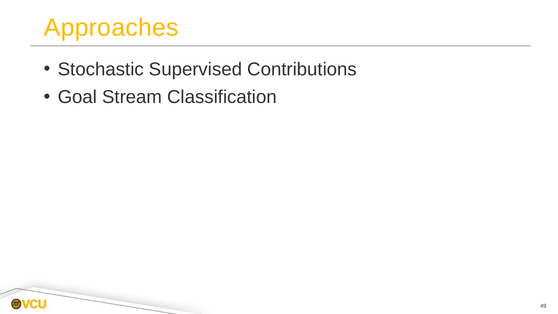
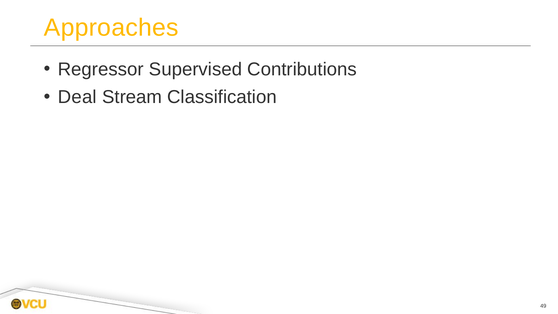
Stochastic: Stochastic -> Regressor (101, 69)
Goal: Goal -> Deal (77, 97)
